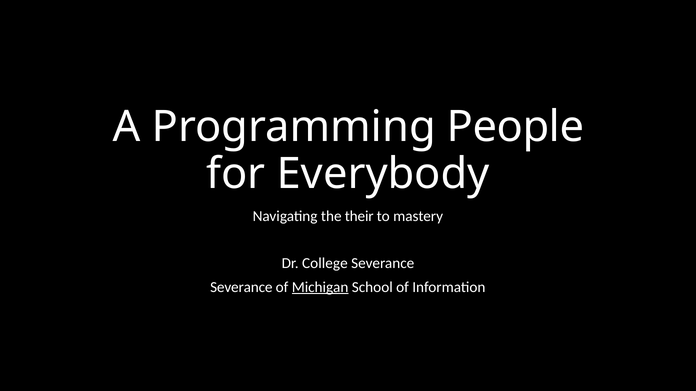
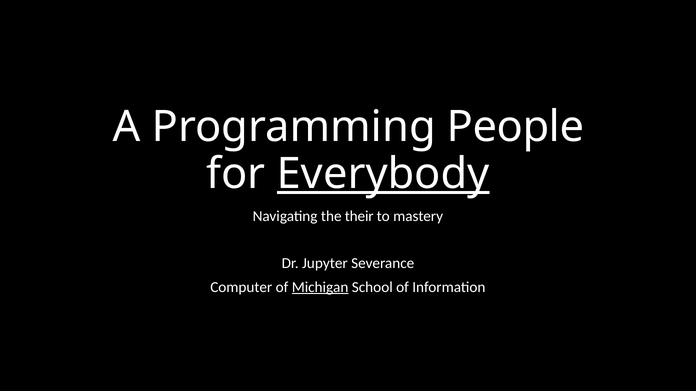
Everybody underline: none -> present (383, 174)
College: College -> Jupyter (325, 264)
Severance: Severance -> Computer (241, 287)
